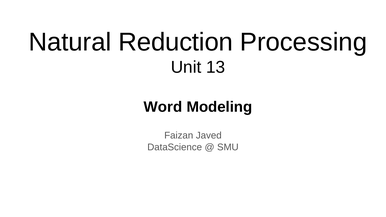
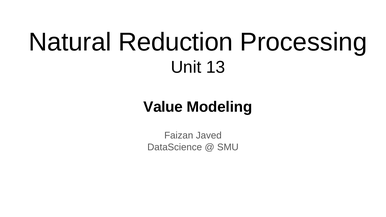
Word: Word -> Value (163, 107)
